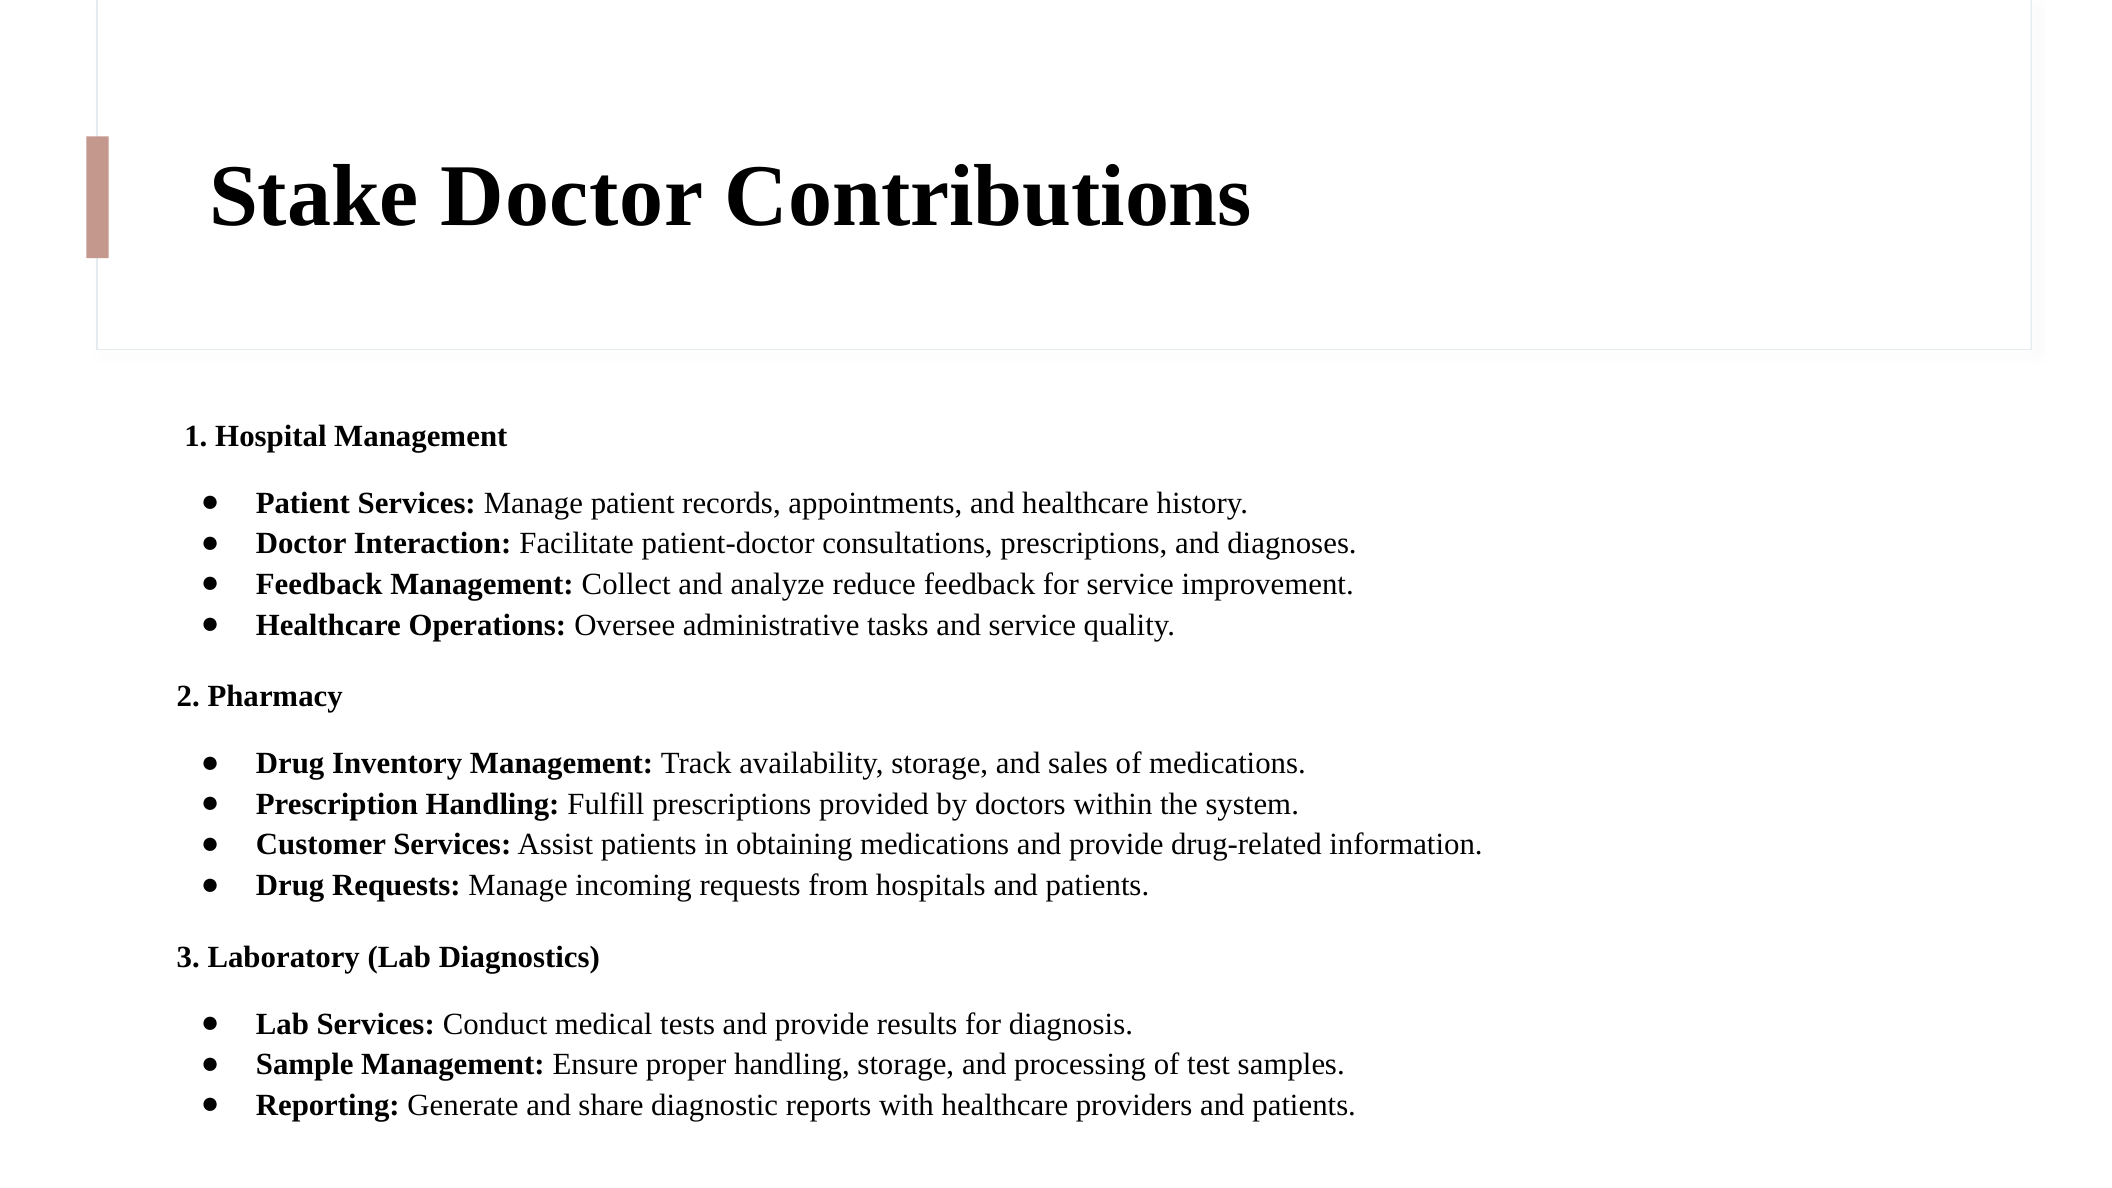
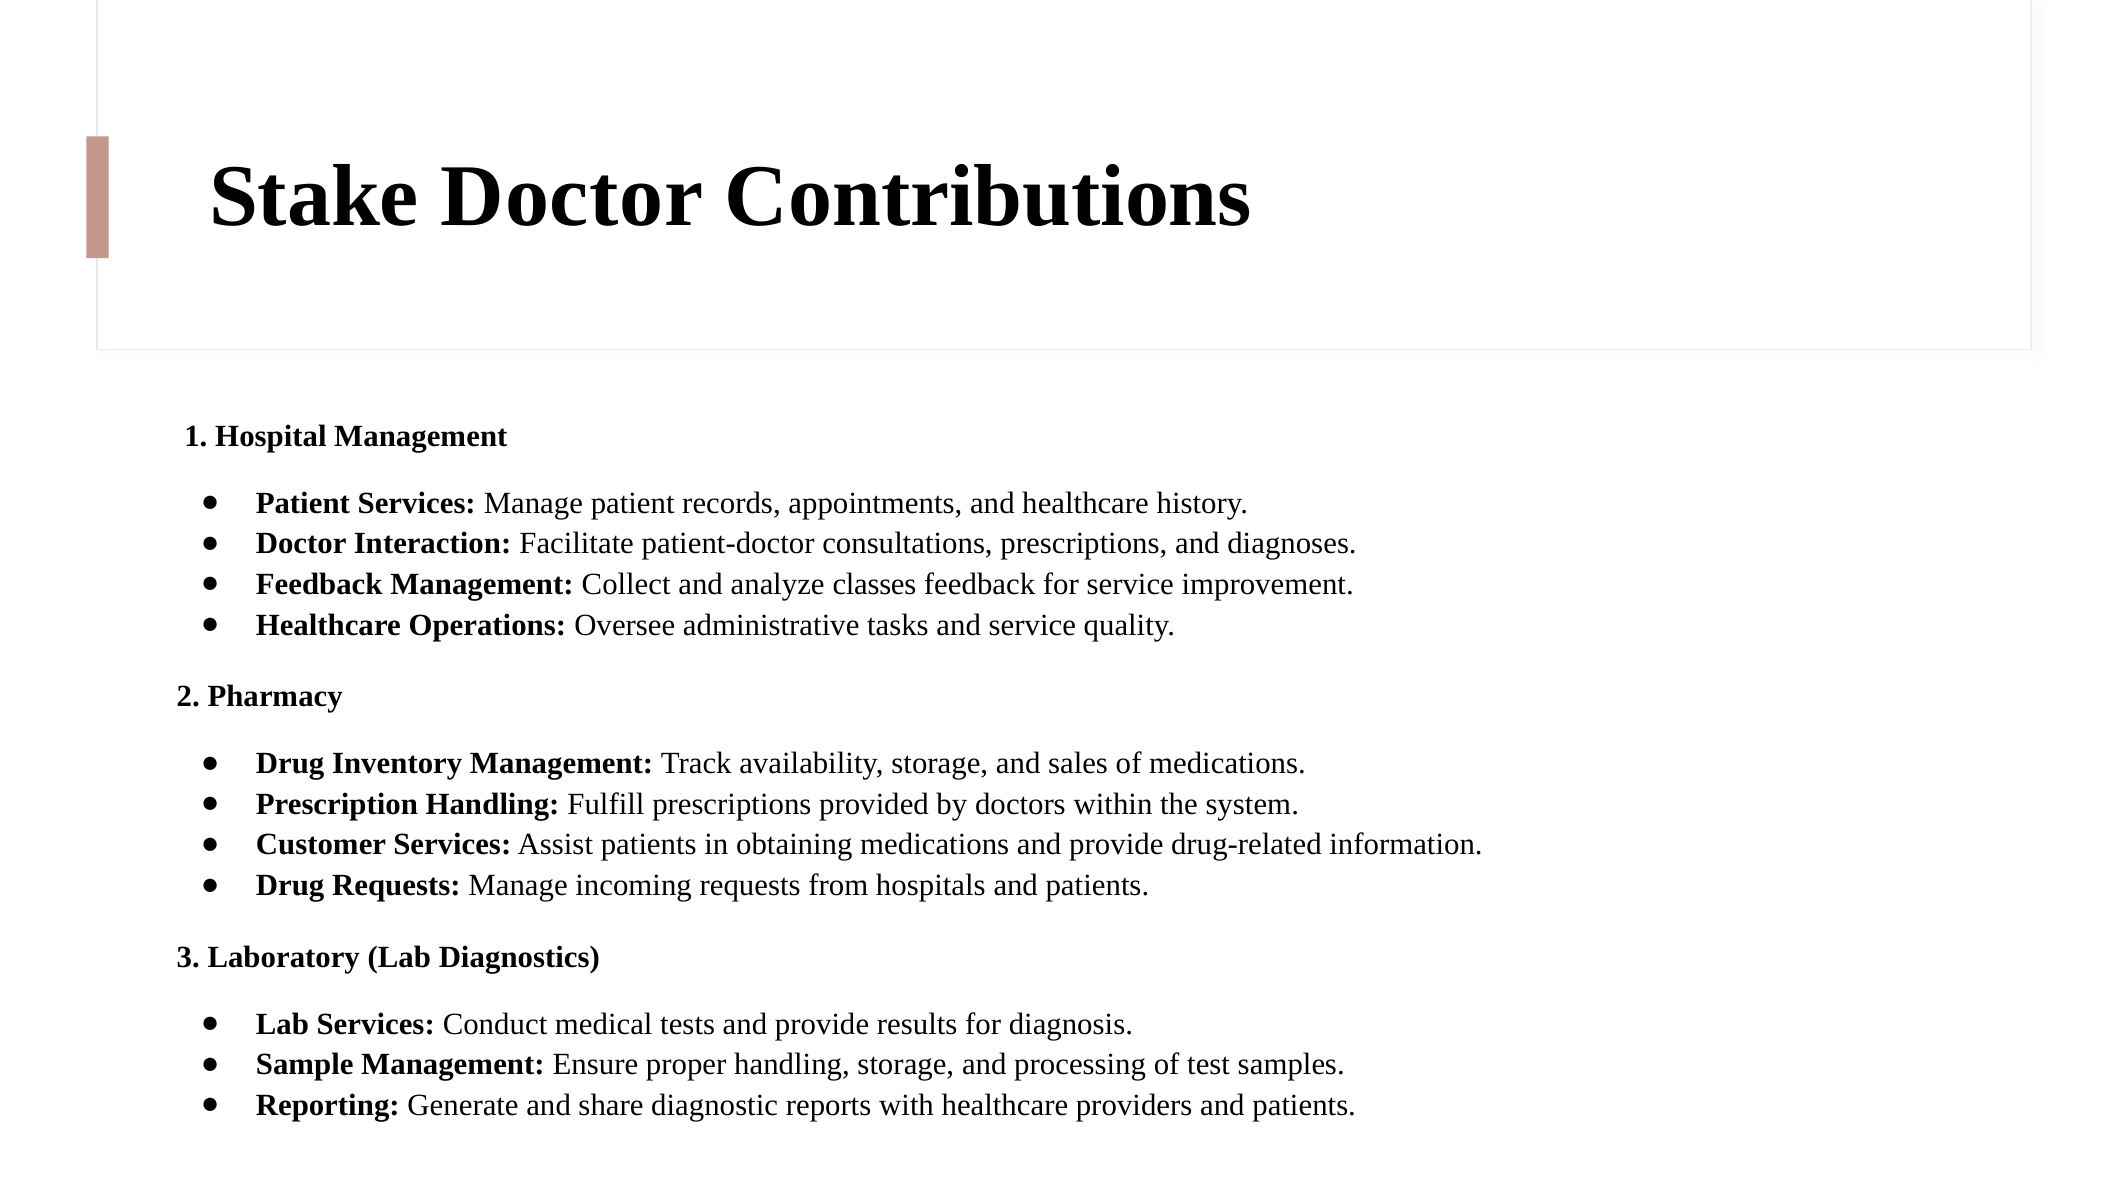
reduce: reduce -> classes (874, 584)
